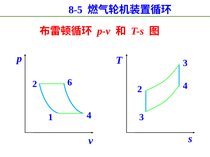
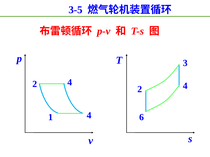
8-5: 8-5 -> 3-5 (76, 10)
2 6: 6 -> 4 (70, 83)
4 3: 3 -> 6 (142, 118)
